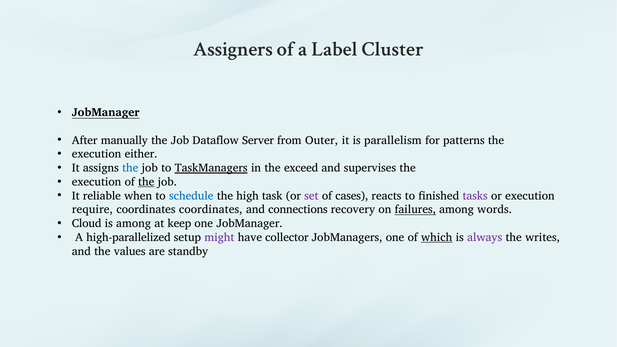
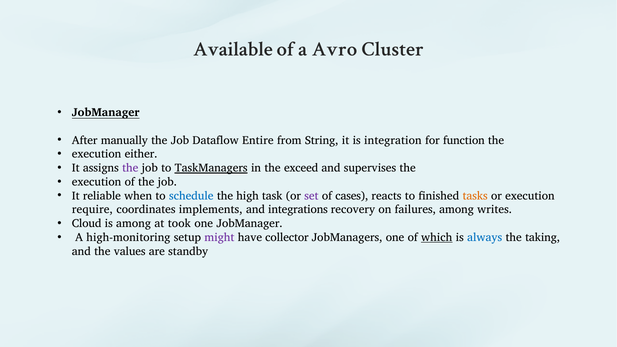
Assigners: Assigners -> Available (233, 49)
Label: Label -> Avro (334, 49)
Server: Server -> Entire (258, 140)
Outer: Outer -> String (322, 140)
parallelism: parallelism -> integration (393, 140)
patterns: patterns -> function (464, 140)
the colour: blue -> purple (130, 168)
the underline: present -> none (146, 182)
tasks colour: purple -> orange (475, 196)
coordinates coordinates: coordinates -> implements (211, 210)
connections: connections -> integrations (298, 210)
failures underline: present -> none (415, 210)
words: words -> writes (495, 210)
keep: keep -> took (179, 224)
high-parallelized: high-parallelized -> high-monitoring (128, 237)
always colour: purple -> blue (485, 237)
writes: writes -> taking (543, 237)
